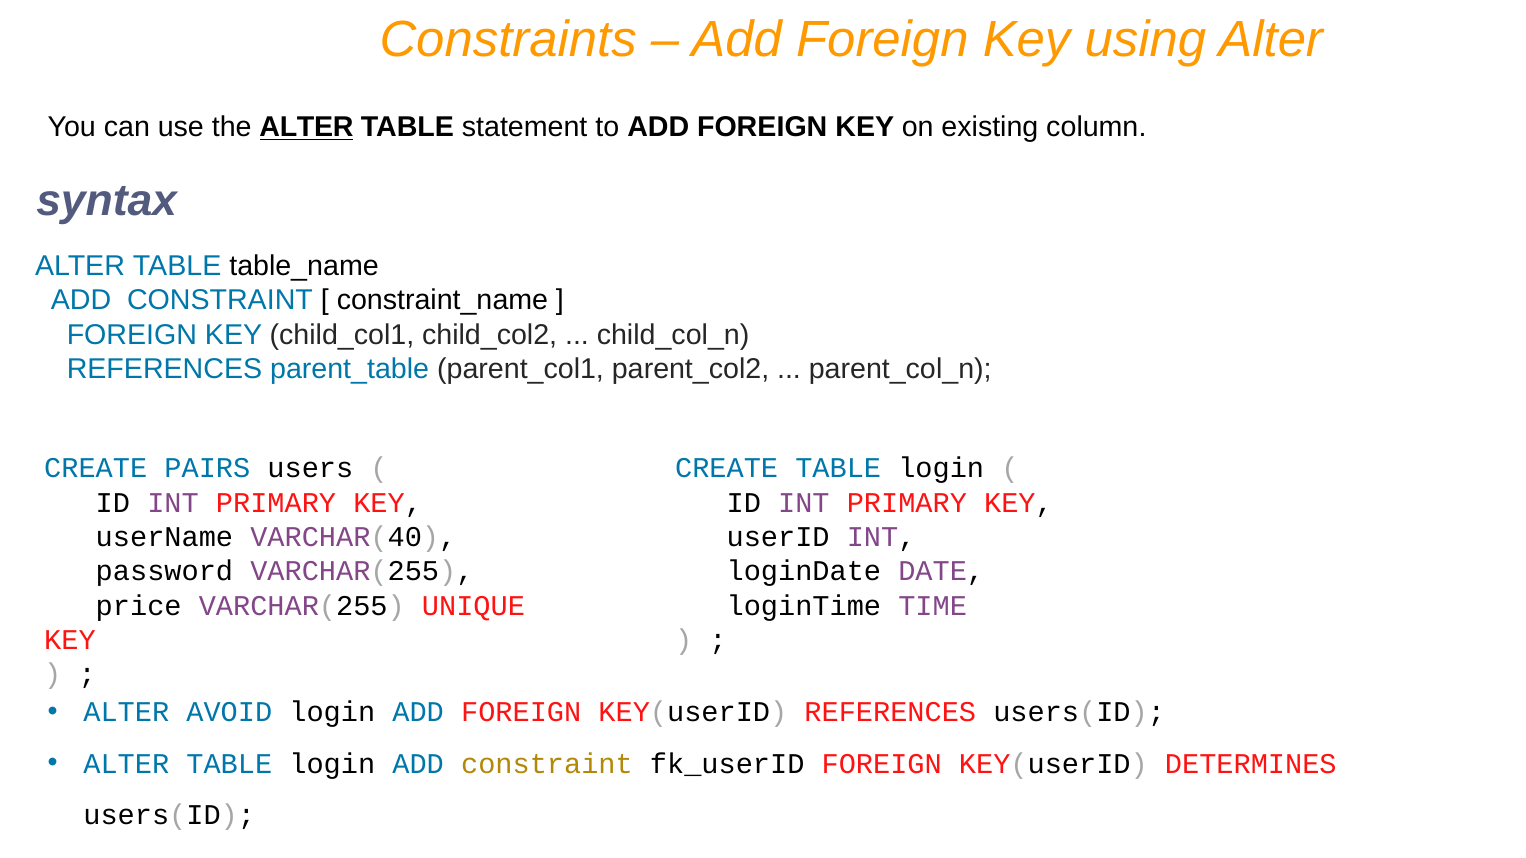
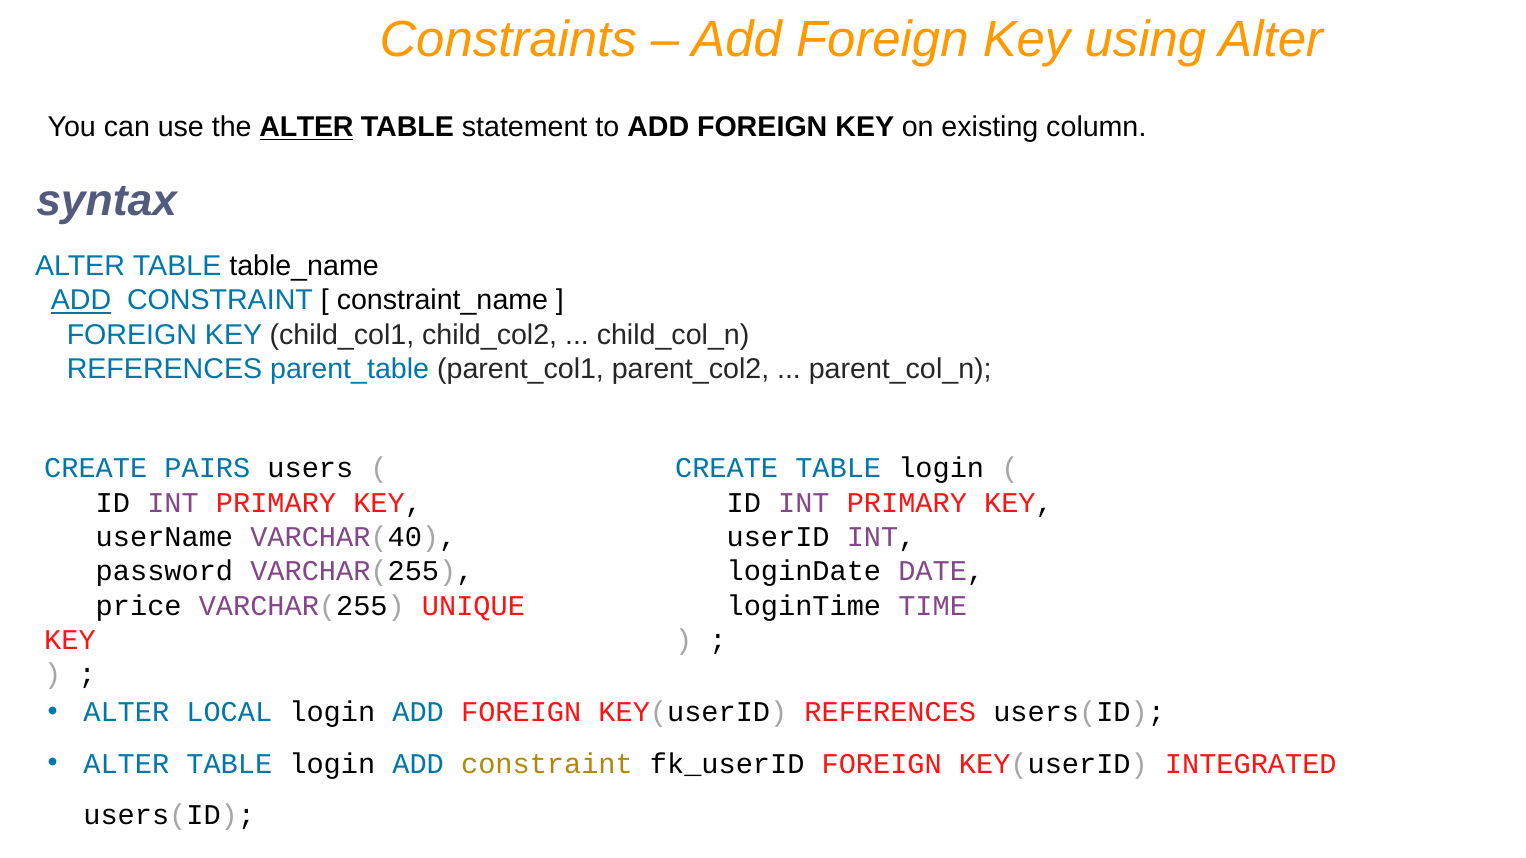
ADD underline: none -> present (81, 301)
AVOID: AVOID -> LOCAL (229, 713)
DETERMINES: DETERMINES -> INTEGRATED (1251, 764)
